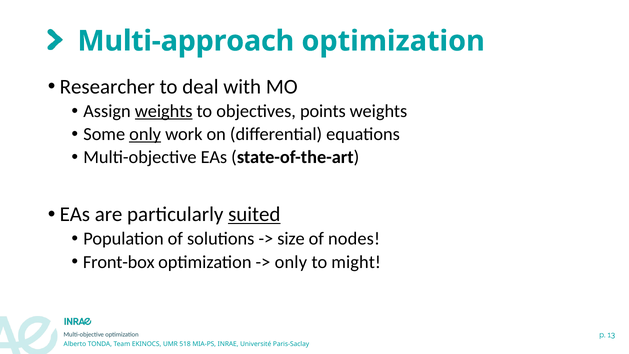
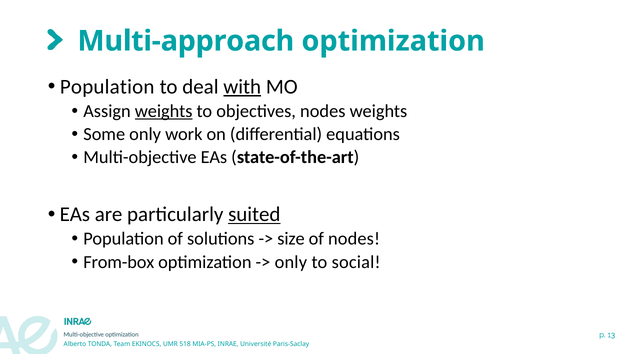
Researcher: Researcher -> Population (107, 87)
with underline: none -> present (242, 87)
objectives points: points -> nodes (323, 111)
only underline: present -> none (145, 134)
Front-box: Front-box -> From-box (119, 262)
might: might -> social (356, 262)
